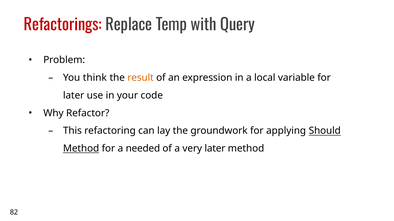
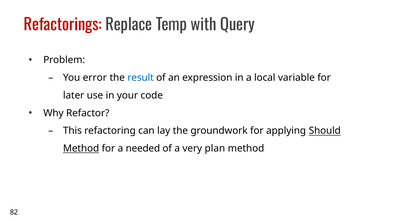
think: think -> error (95, 78)
result colour: orange -> blue (141, 78)
very later: later -> plan (215, 149)
